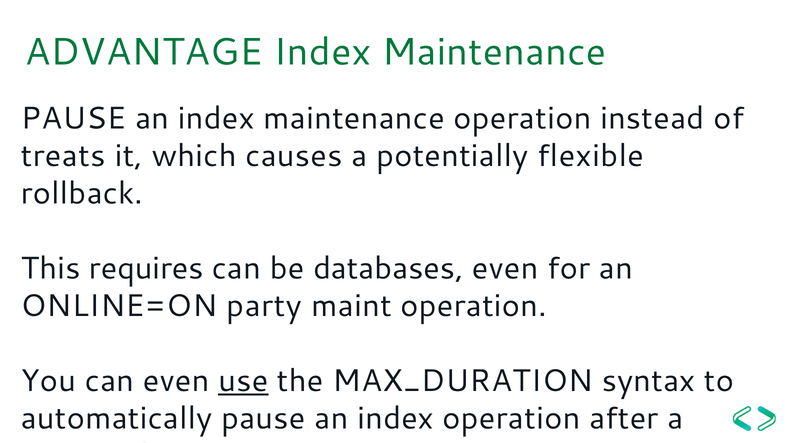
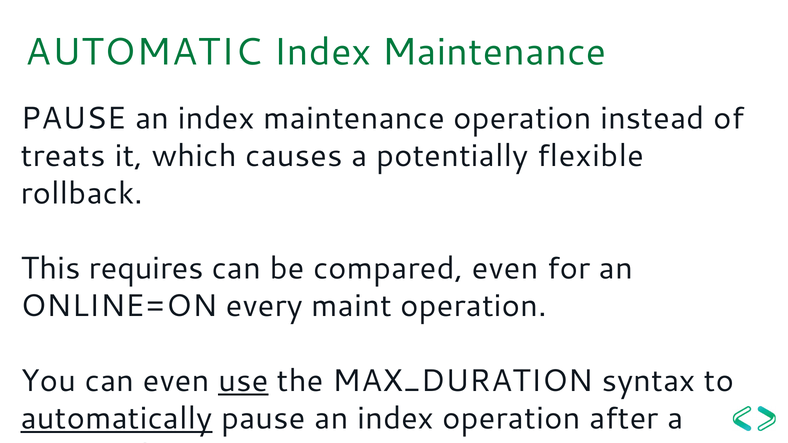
ADVANTAGE: ADVANTAGE -> AUTOMATIC (144, 52)
databases: databases -> compared (388, 269)
party: party -> every (264, 306)
automatically underline: none -> present (117, 419)
